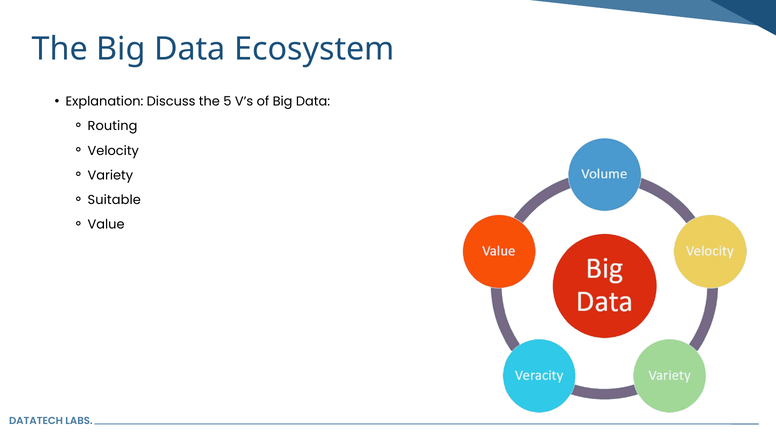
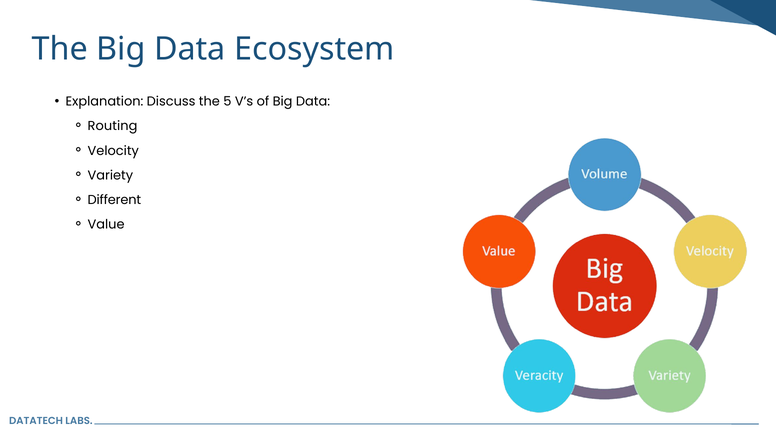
Suitable: Suitable -> Different (114, 200)
